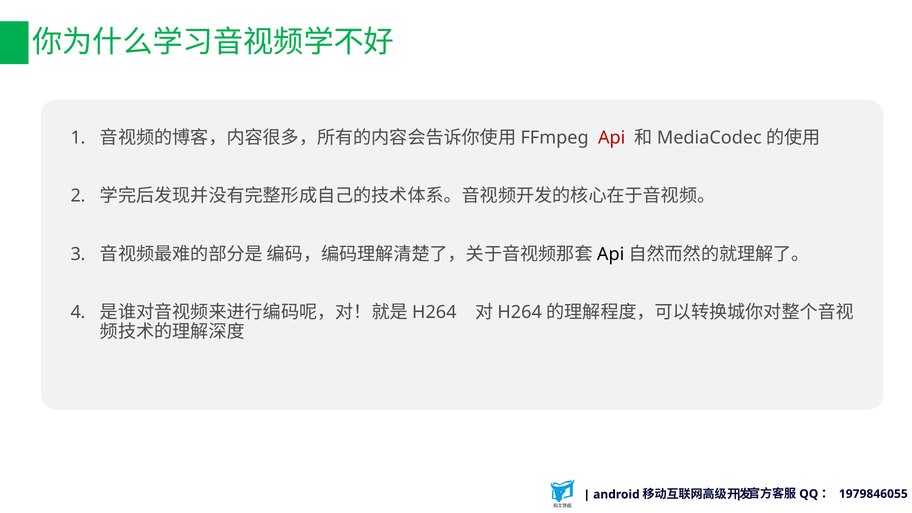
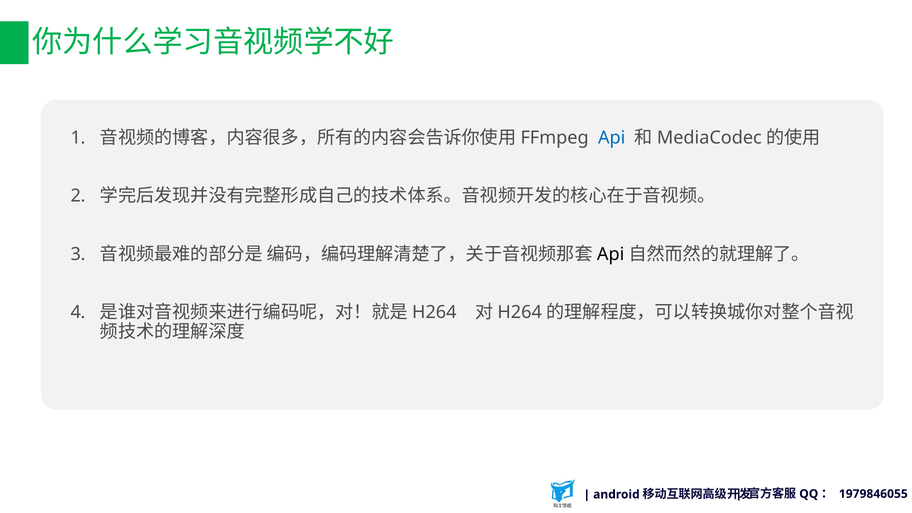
Api colour: red -> blue (612, 138)
